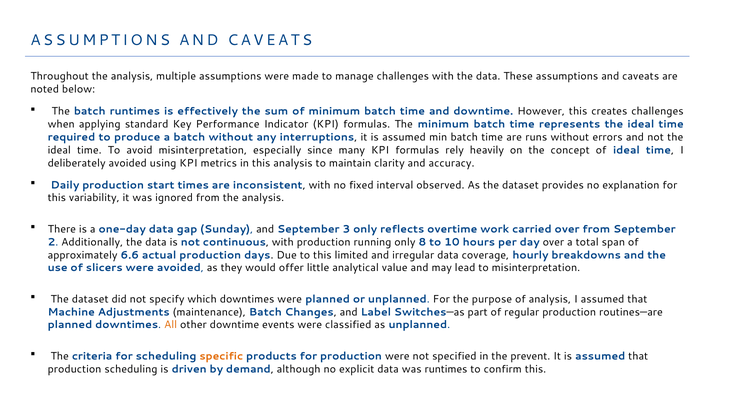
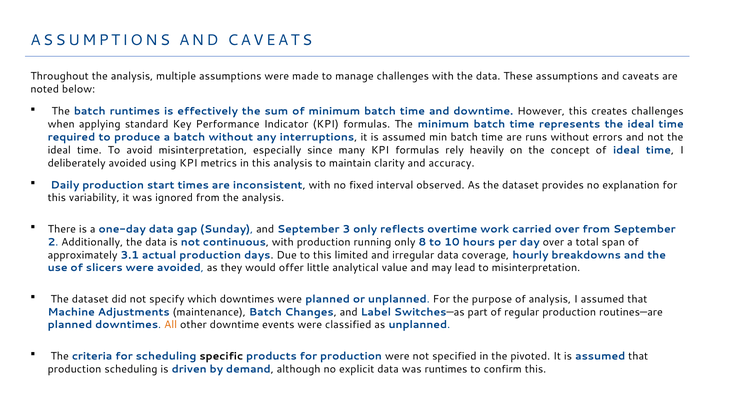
6.6: 6.6 -> 3.1 (130, 255)
specific colour: orange -> black (221, 357)
prevent: prevent -> pivoted (530, 357)
